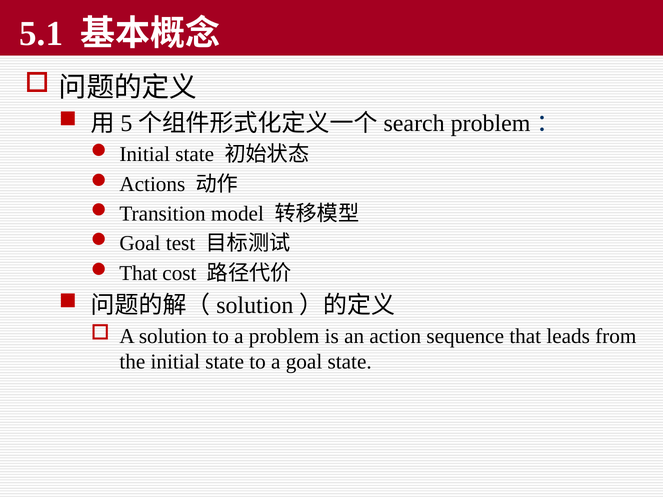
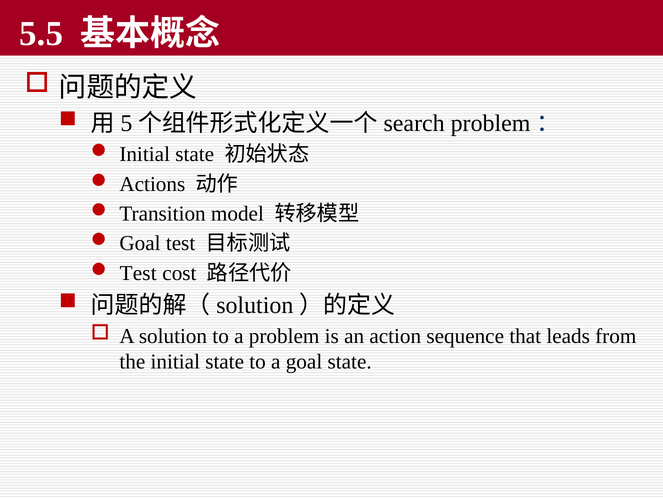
5.1: 5.1 -> 5.5 (41, 34)
That: That -> Test (138, 273)
